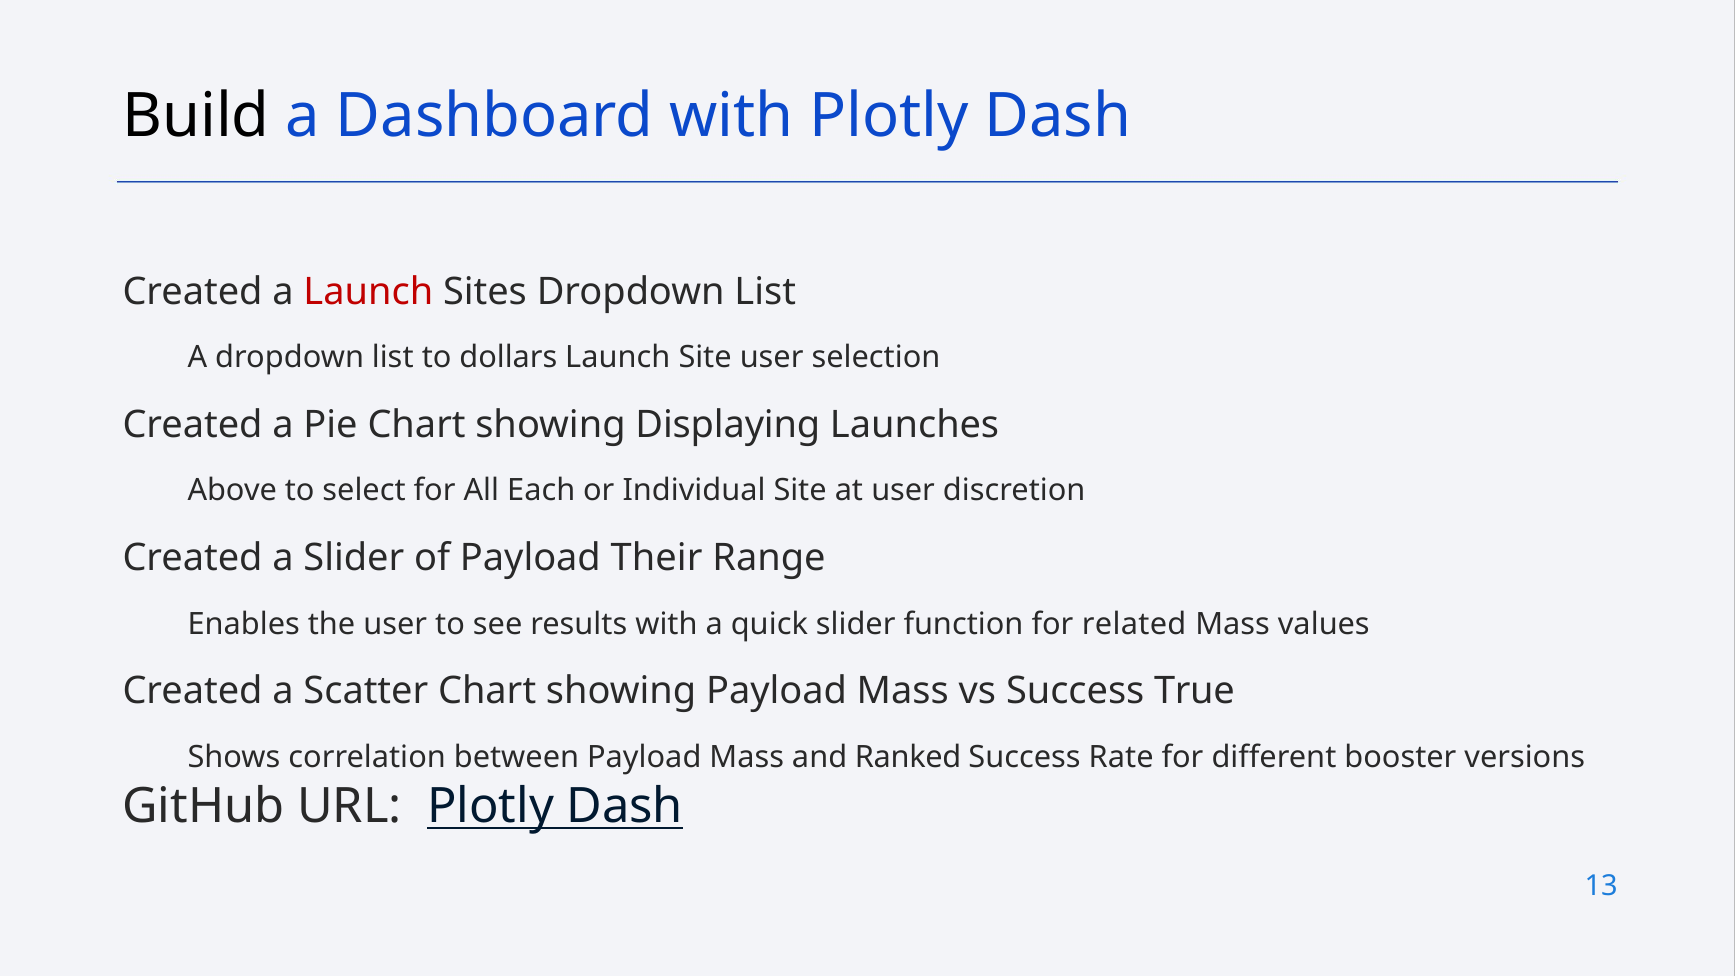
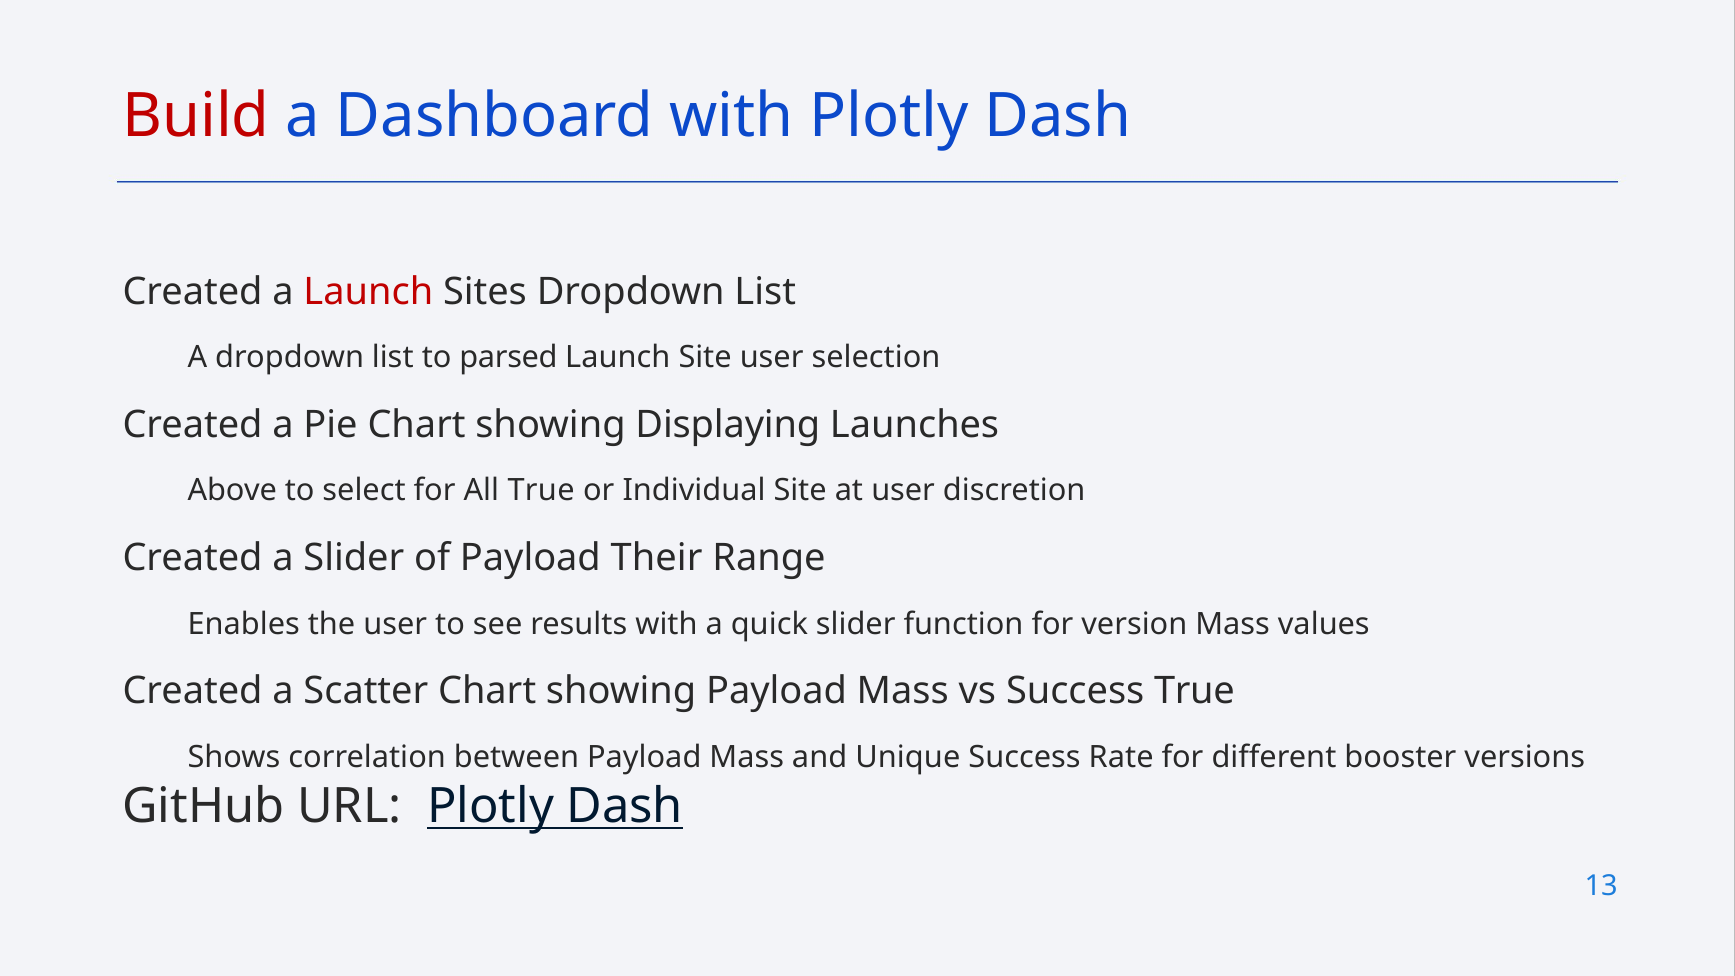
Build colour: black -> red (196, 116)
dollars: dollars -> parsed (508, 358)
All Each: Each -> True (541, 491)
related: related -> version (1134, 624)
Ranked: Ranked -> Unique (908, 757)
